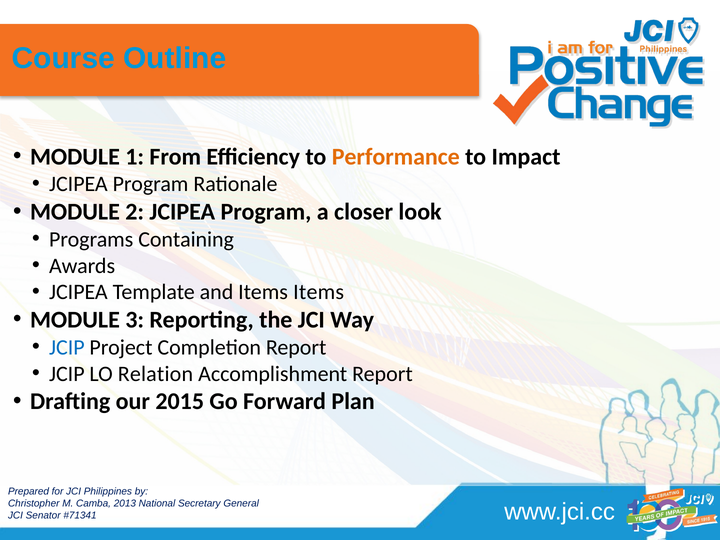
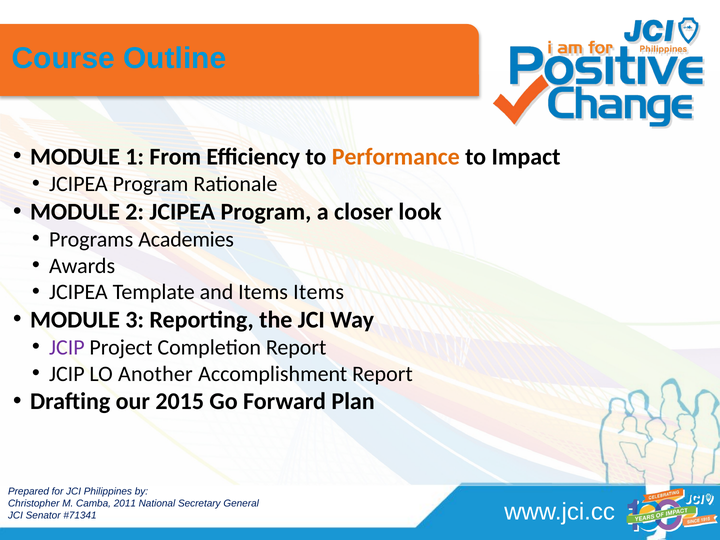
Containing: Containing -> Academies (186, 239)
JCIP colour: blue -> purple (67, 347)
Relation: Relation -> Another (155, 374)
2013: 2013 -> 2011 (125, 504)
